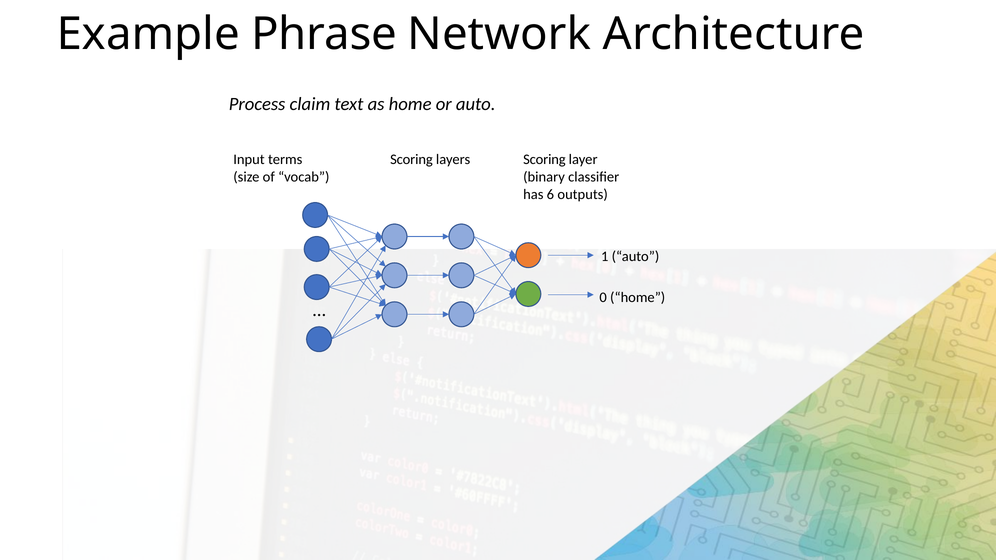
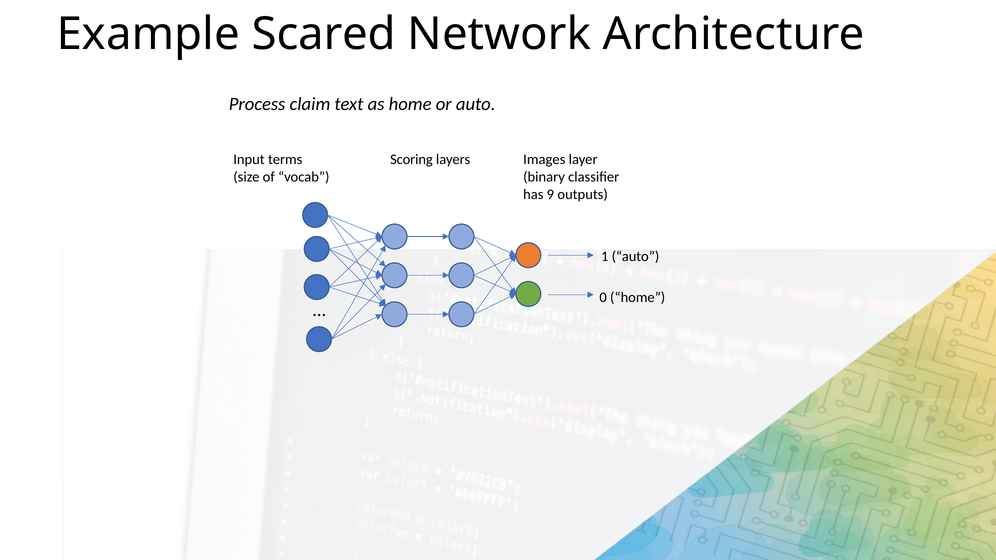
Phrase: Phrase -> Scared (324, 34)
layers Scoring: Scoring -> Images (544, 159)
6: 6 -> 9 (550, 194)
